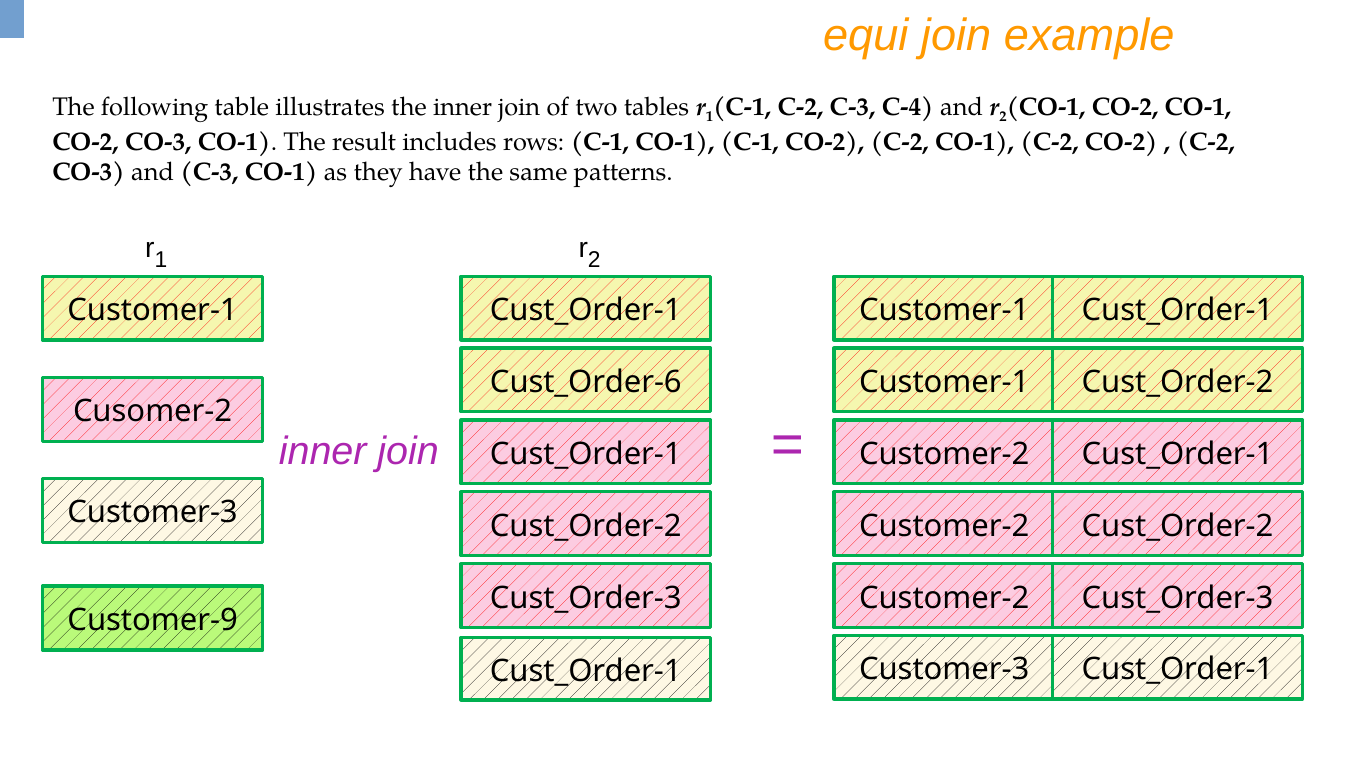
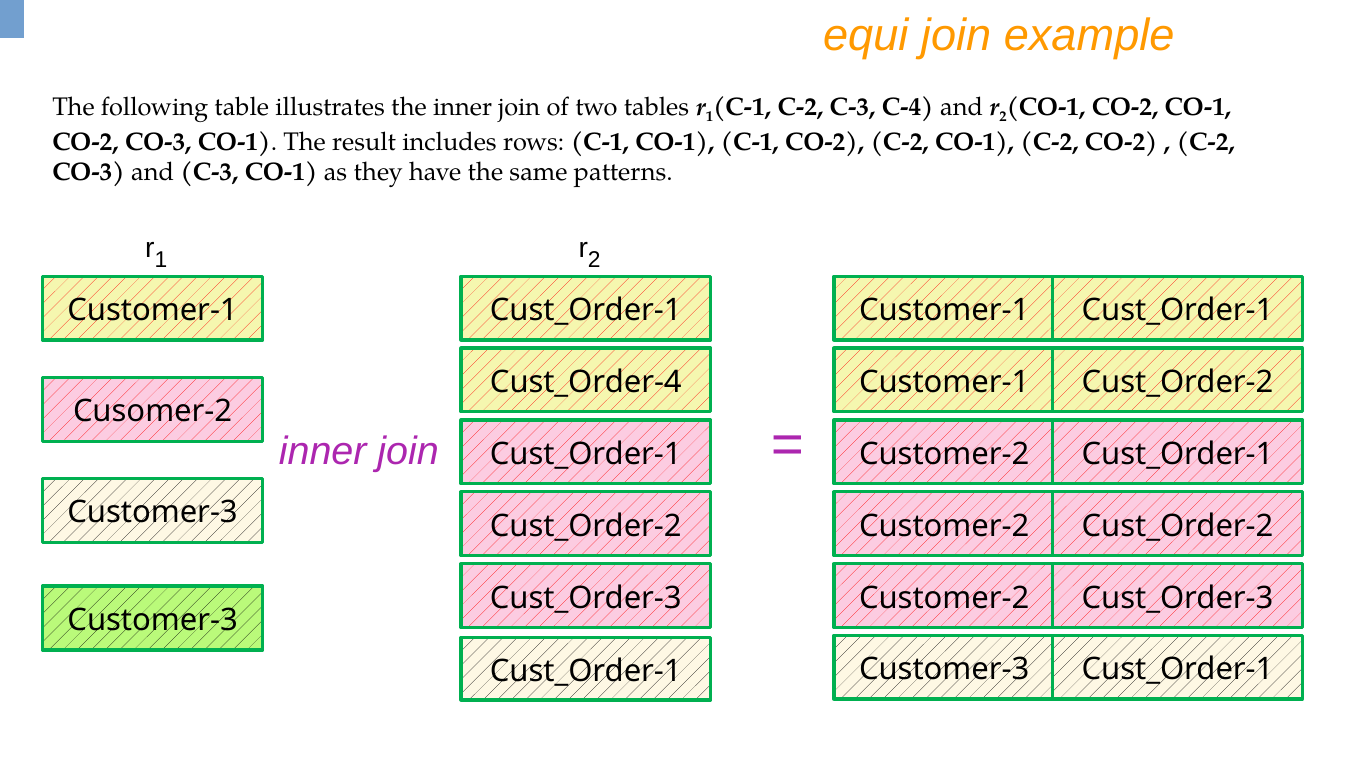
Cust_Order-6: Cust_Order-6 -> Cust_Order-4 (586, 382)
Customer-9: Customer-9 -> Customer-3 (153, 621)
